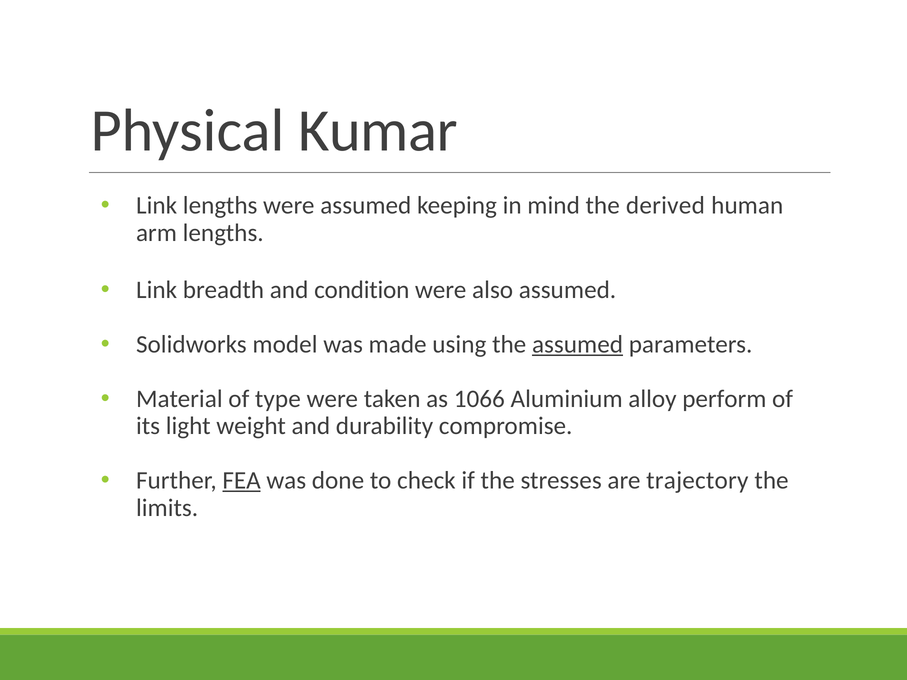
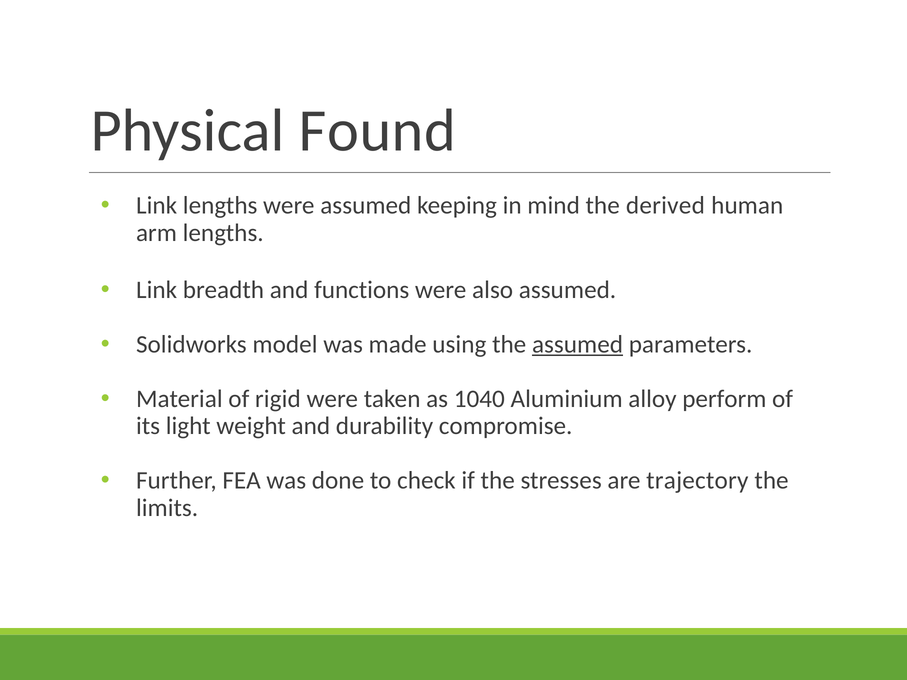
Kumar: Kumar -> Found (377, 131)
condition: condition -> functions (362, 290)
type: type -> rigid (278, 399)
1066: 1066 -> 1040 (479, 399)
FEA underline: present -> none (242, 481)
